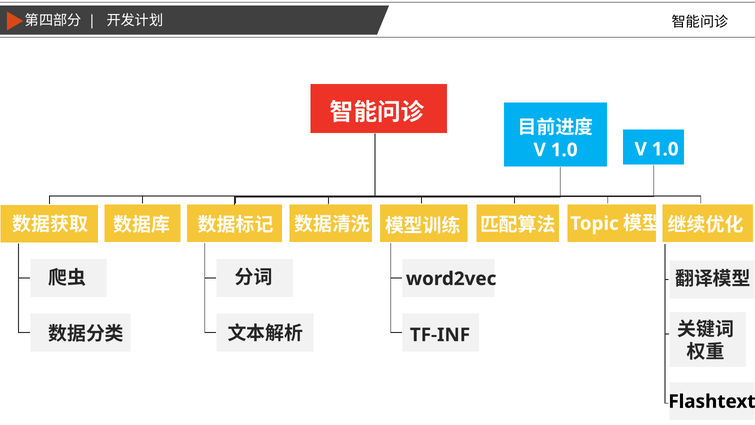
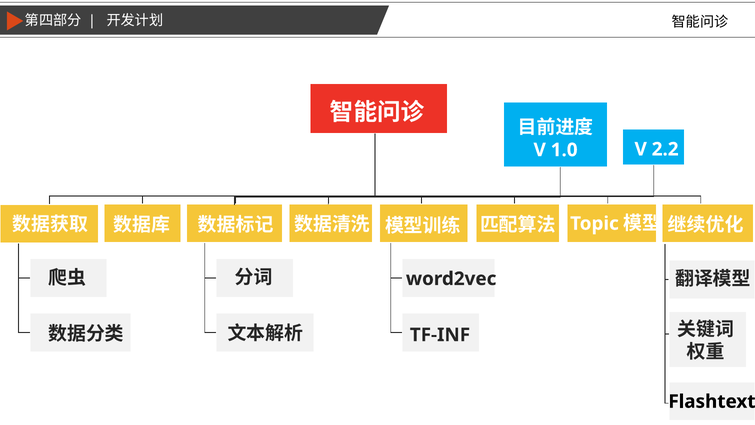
1.0 V 1.0: 1.0 -> 2.2 (665, 149)
